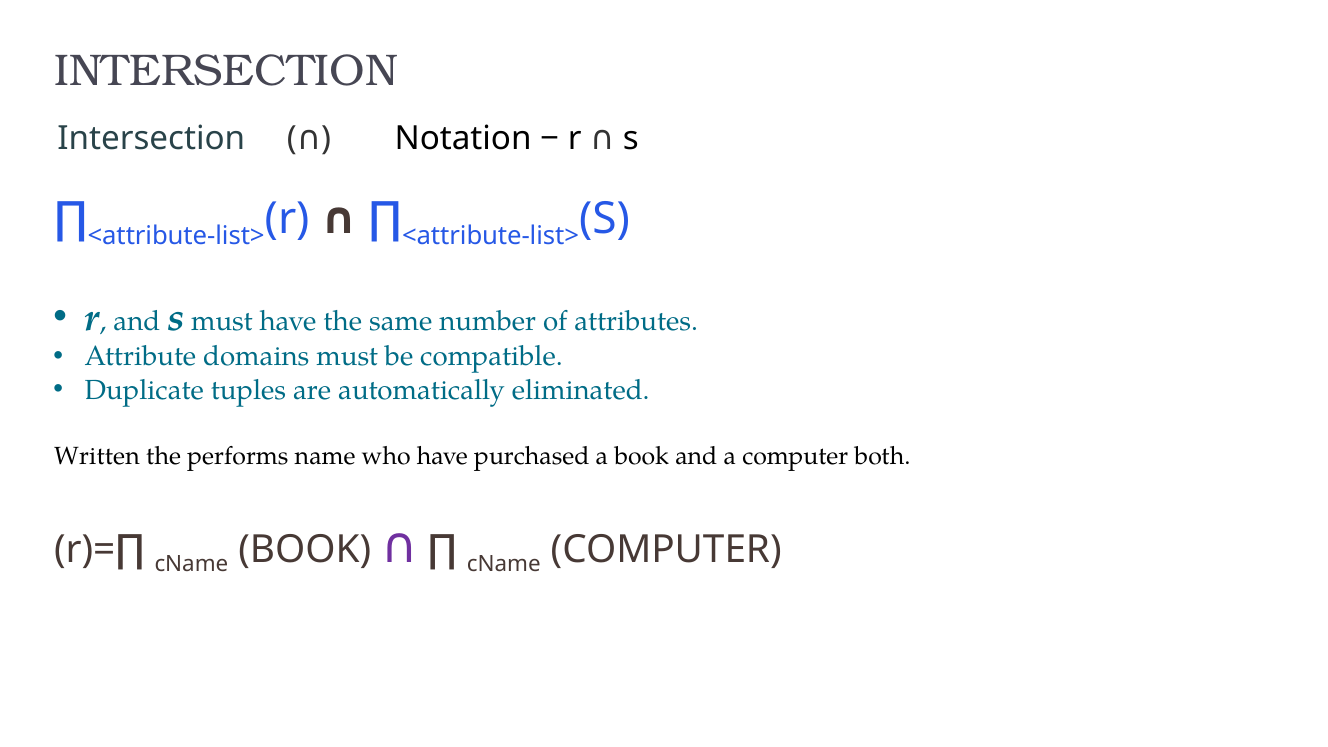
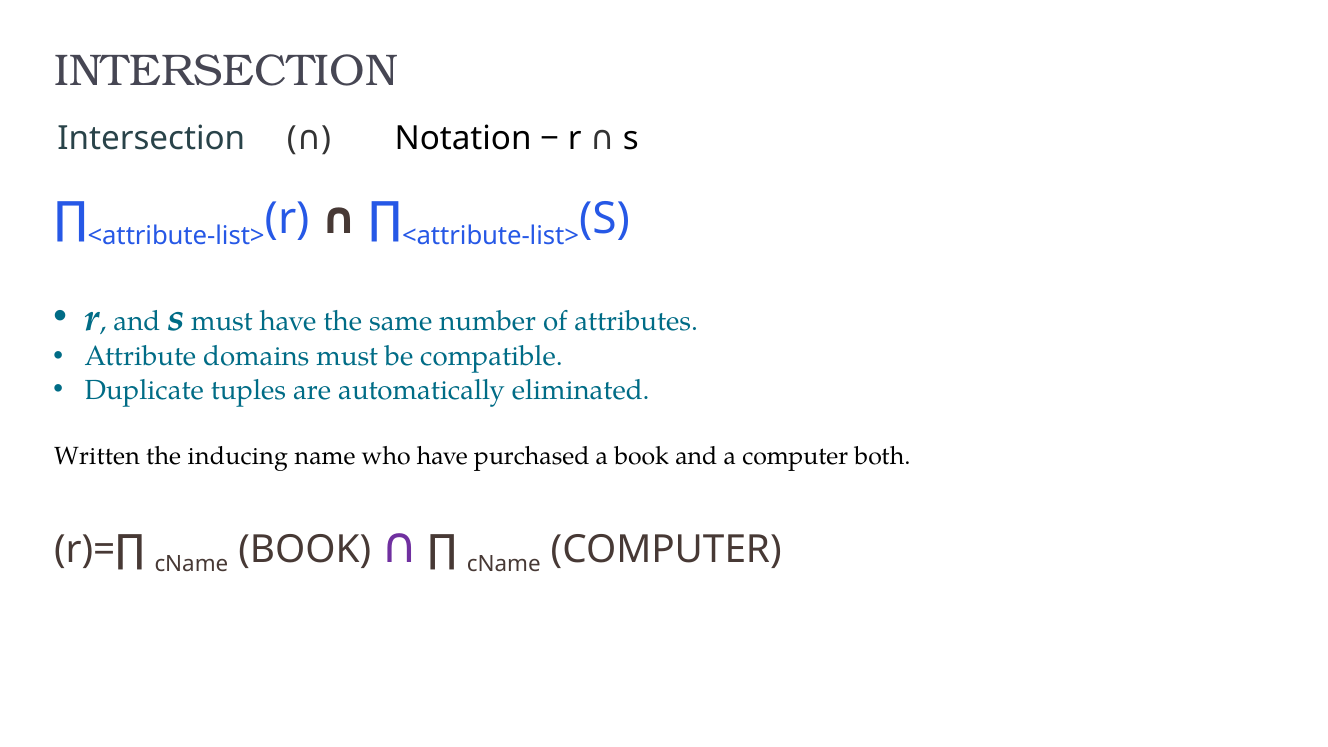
performs: performs -> inducing (238, 457)
